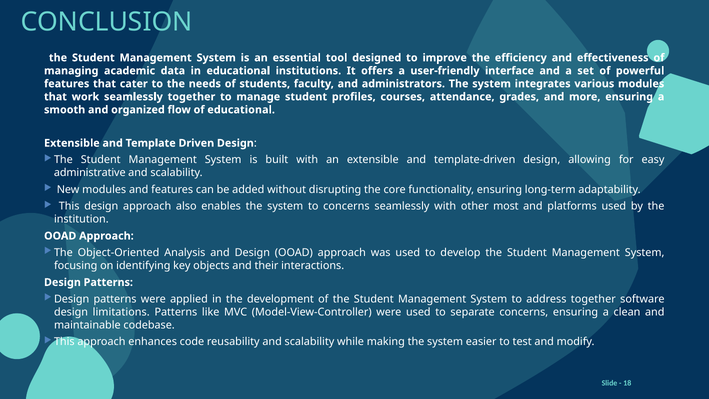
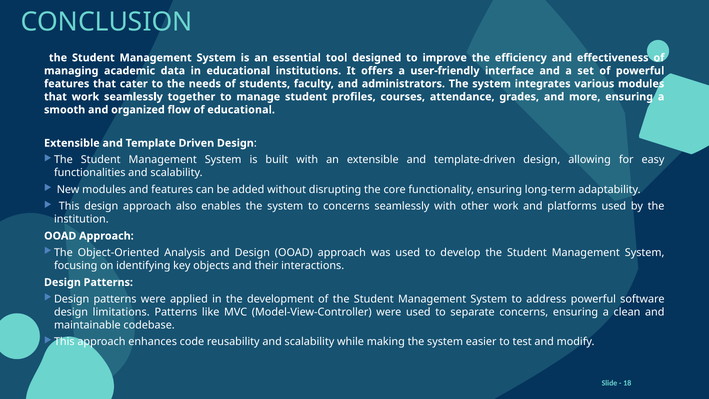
administrative: administrative -> functionalities (90, 173)
other most: most -> work (506, 206)
address together: together -> powerful (593, 299)
